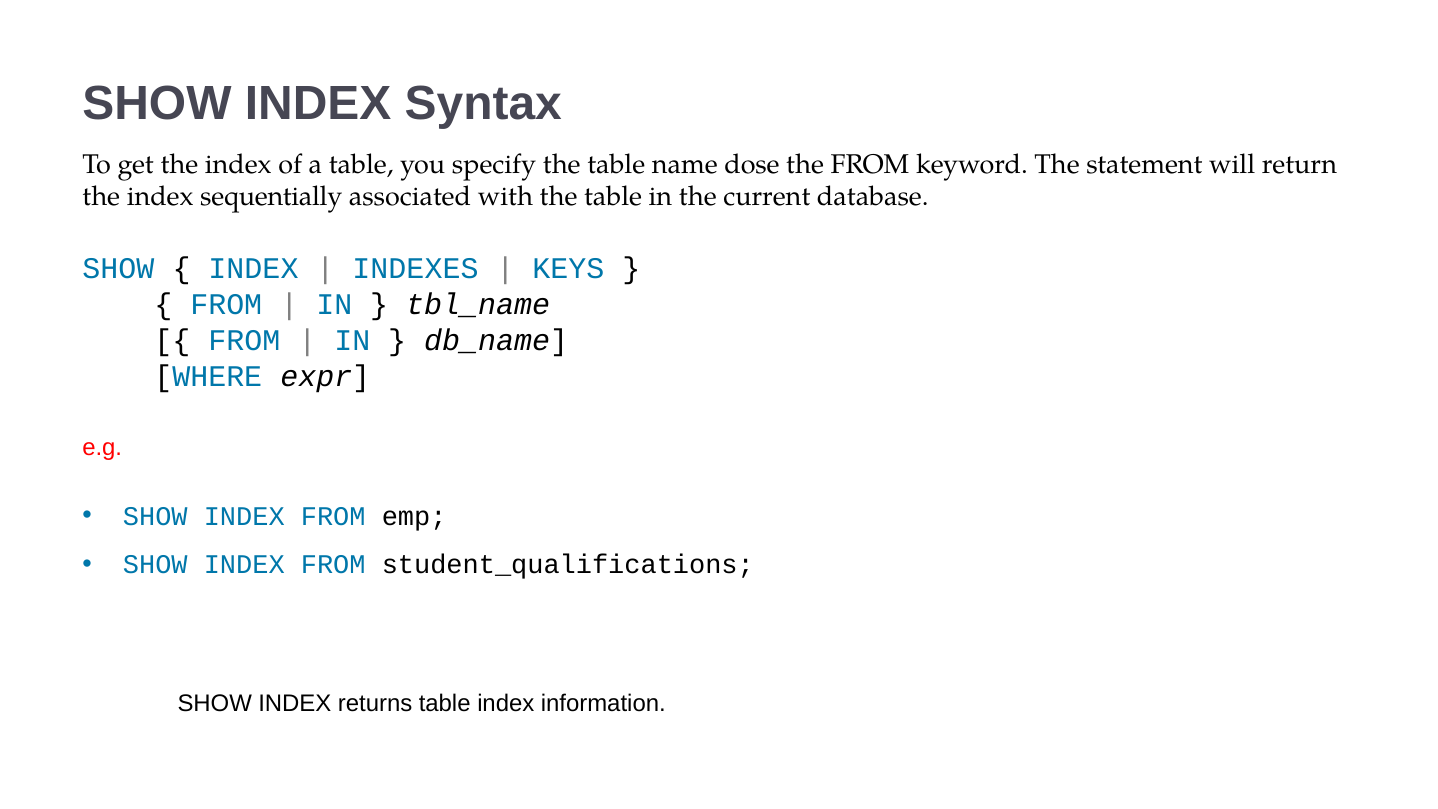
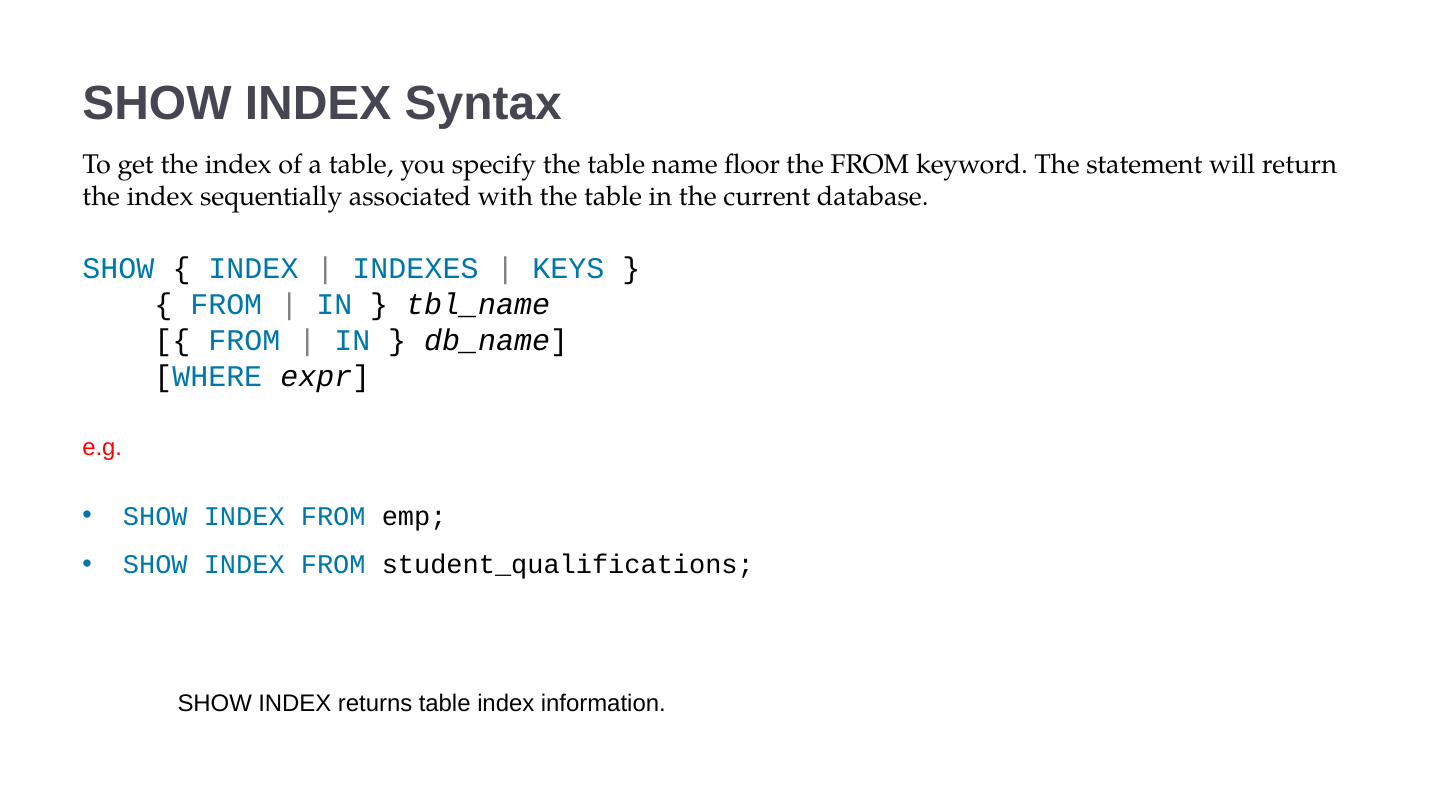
dose: dose -> floor (752, 165)
